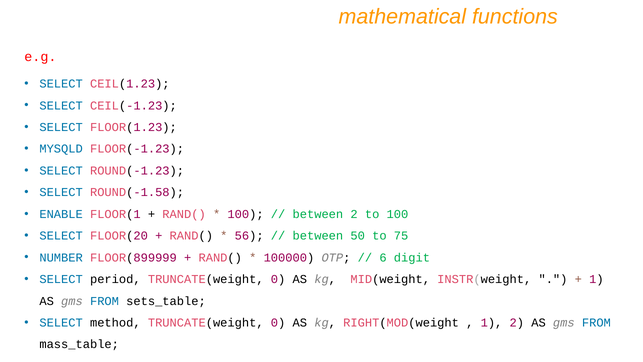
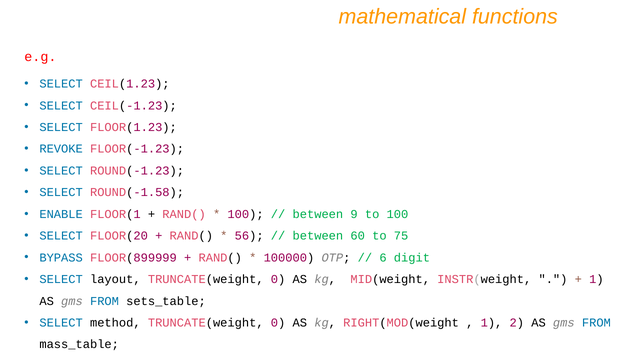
MYSQLD: MYSQLD -> REVOKE (61, 149)
between 2: 2 -> 9 (354, 214)
50: 50 -> 60 (358, 236)
NUMBER: NUMBER -> BYPASS (61, 257)
period: period -> layout (115, 279)
